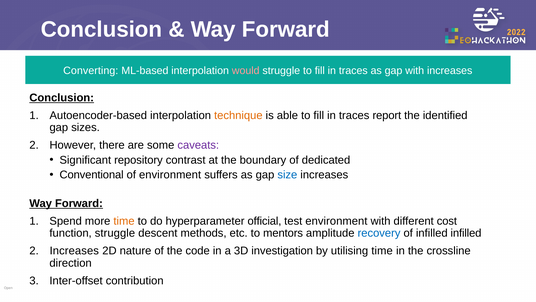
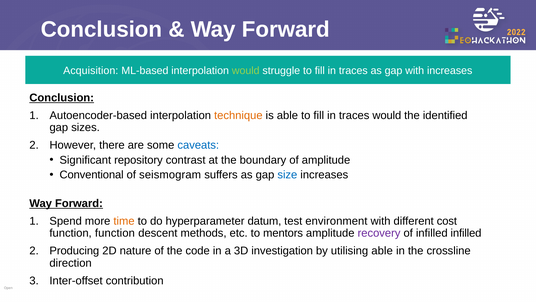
Converting: Converting -> Acquisition (91, 70)
would colour: pink -> light green (246, 70)
traces report: report -> would (387, 115)
caveats colour: purple -> blue (198, 145)
of dedicated: dedicated -> amplitude (326, 160)
of environment: environment -> seismogram (170, 175)
official: official -> datum (264, 221)
function struggle: struggle -> function (115, 233)
recovery colour: blue -> purple (379, 233)
Increases: Increases -> Producing (74, 251)
utilising time: time -> able (382, 251)
